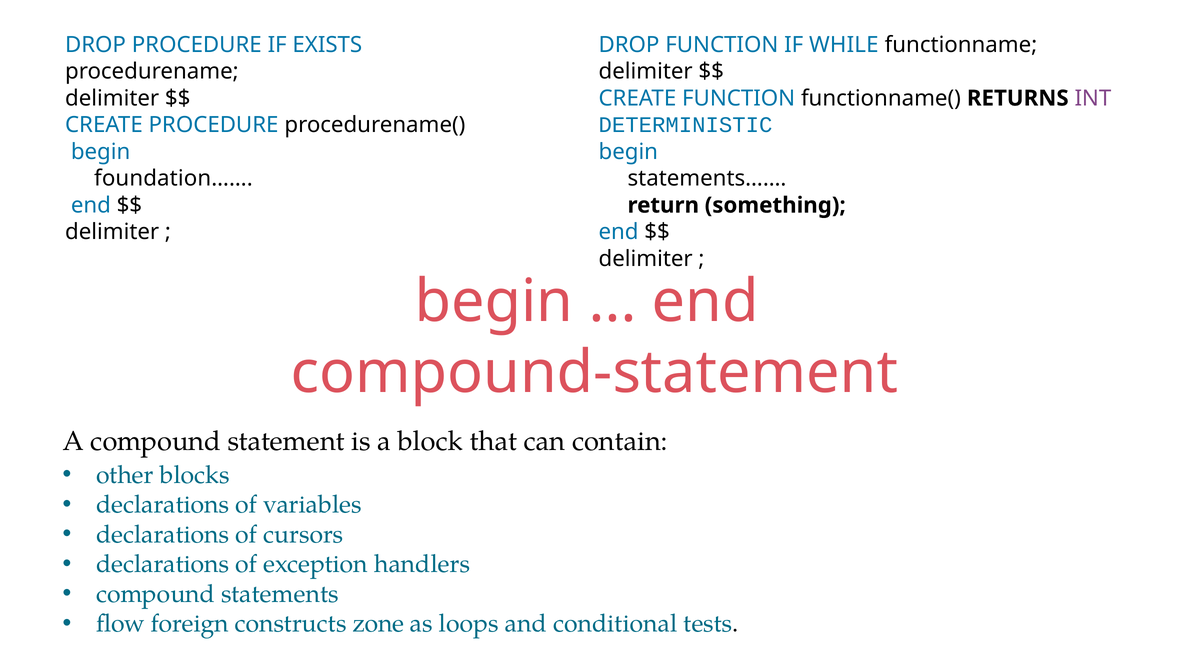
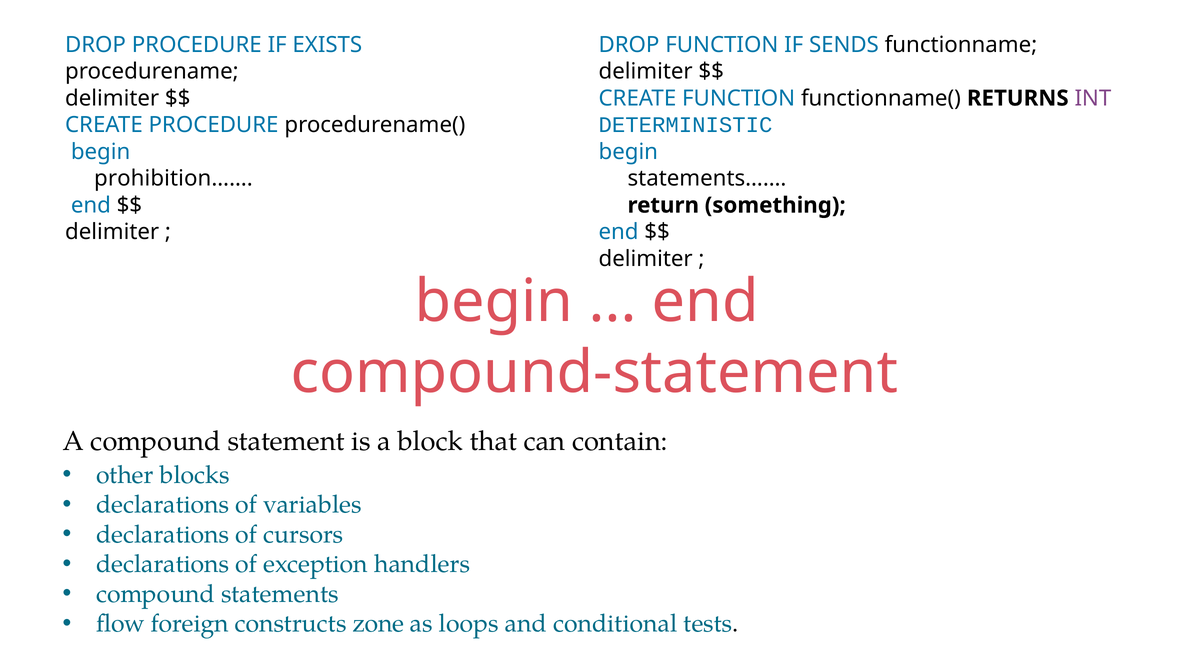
WHILE: WHILE -> SENDS (844, 45)
foundation……: foundation…… -> prohibition…… (173, 178)
